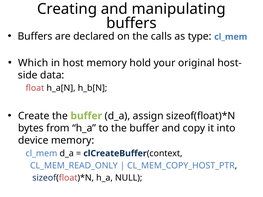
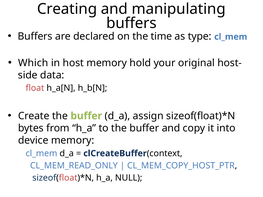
calls: calls -> time (161, 36)
